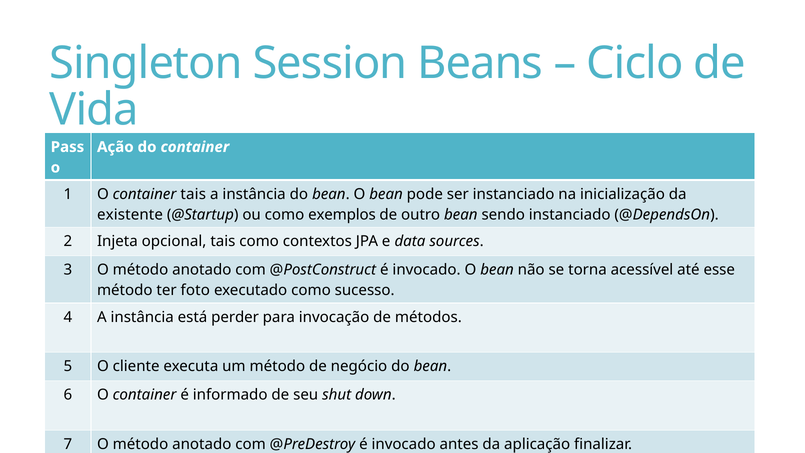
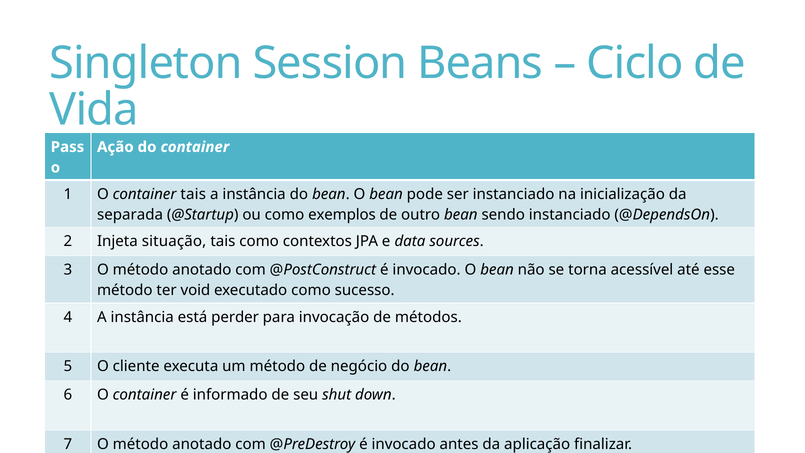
existente: existente -> separada (130, 215)
opcional: opcional -> situação (174, 241)
foto: foto -> void (195, 290)
